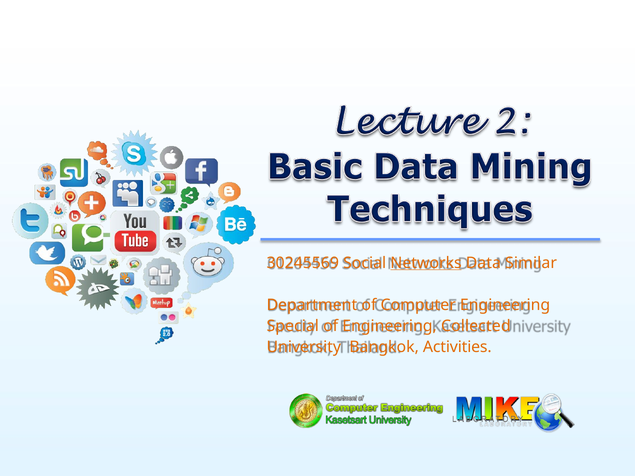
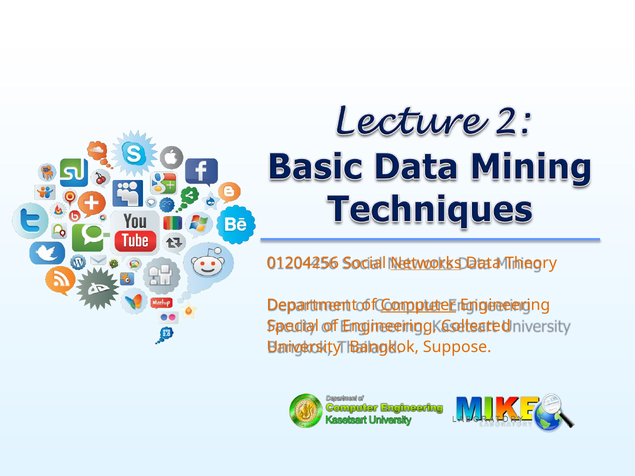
30245569: 30245569 -> 01204256 (303, 263)
Similar: Similar -> Theory (531, 263)
Computer underline: none -> present (418, 305)
Activities: Activities -> Suppose (457, 347)
